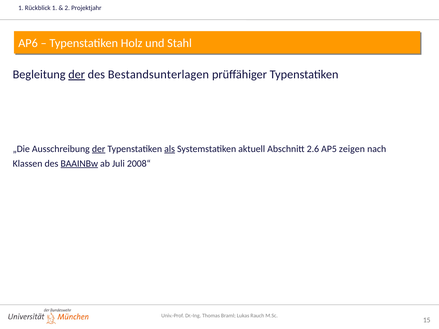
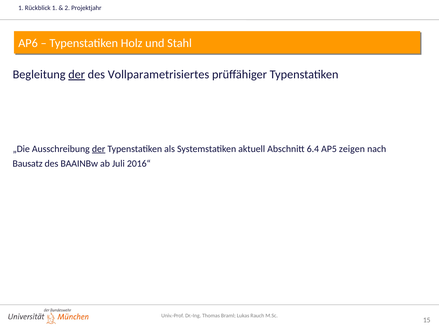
Bestandsunterlagen: Bestandsunterlagen -> Vollparametrisiertes (158, 75)
als underline: present -> none (170, 149)
2.6: 2.6 -> 6.4 (313, 149)
Klassen: Klassen -> Bausatz (28, 164)
BAAINBw underline: present -> none (79, 164)
2008“: 2008“ -> 2016“ (139, 164)
